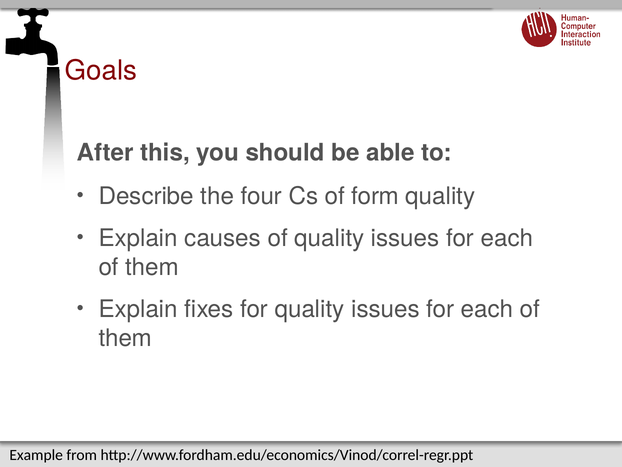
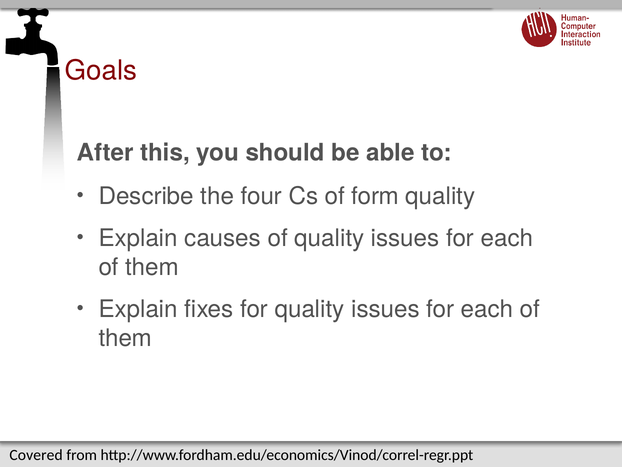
Example: Example -> Covered (36, 455)
